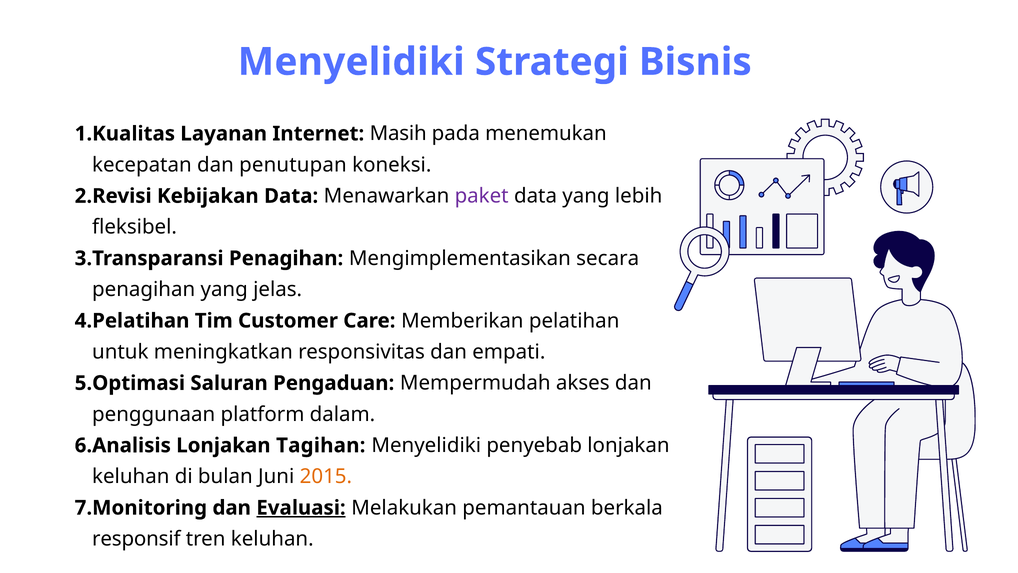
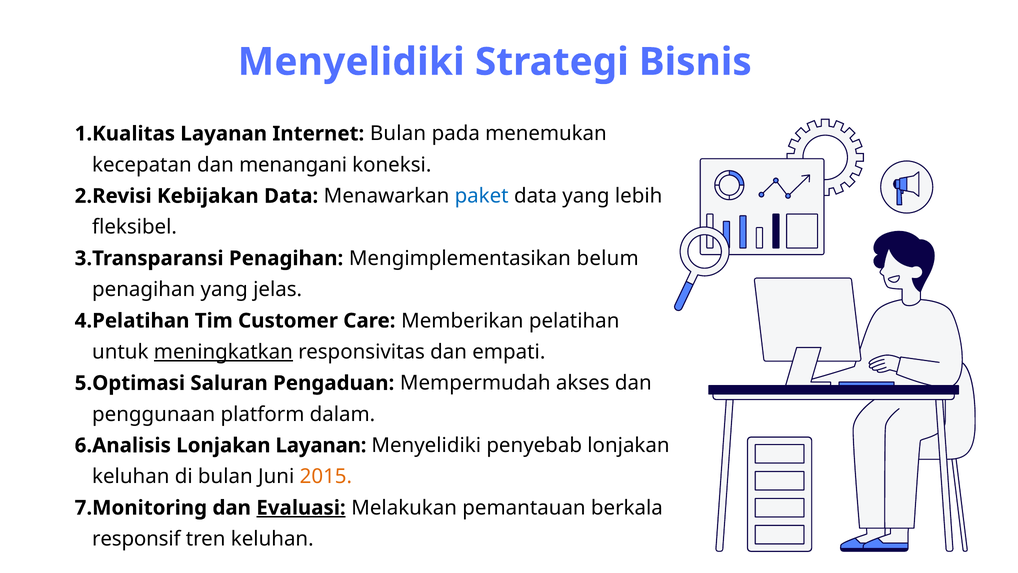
Internet Masih: Masih -> Bulan (398, 134)
penutupan: penutupan -> menangani (293, 165)
paket colour: purple -> blue (482, 196)
secara: secara -> belum (608, 258)
meningkatkan underline: none -> present (223, 352)
Lonjakan Tagihan: Tagihan -> Layanan (321, 445)
